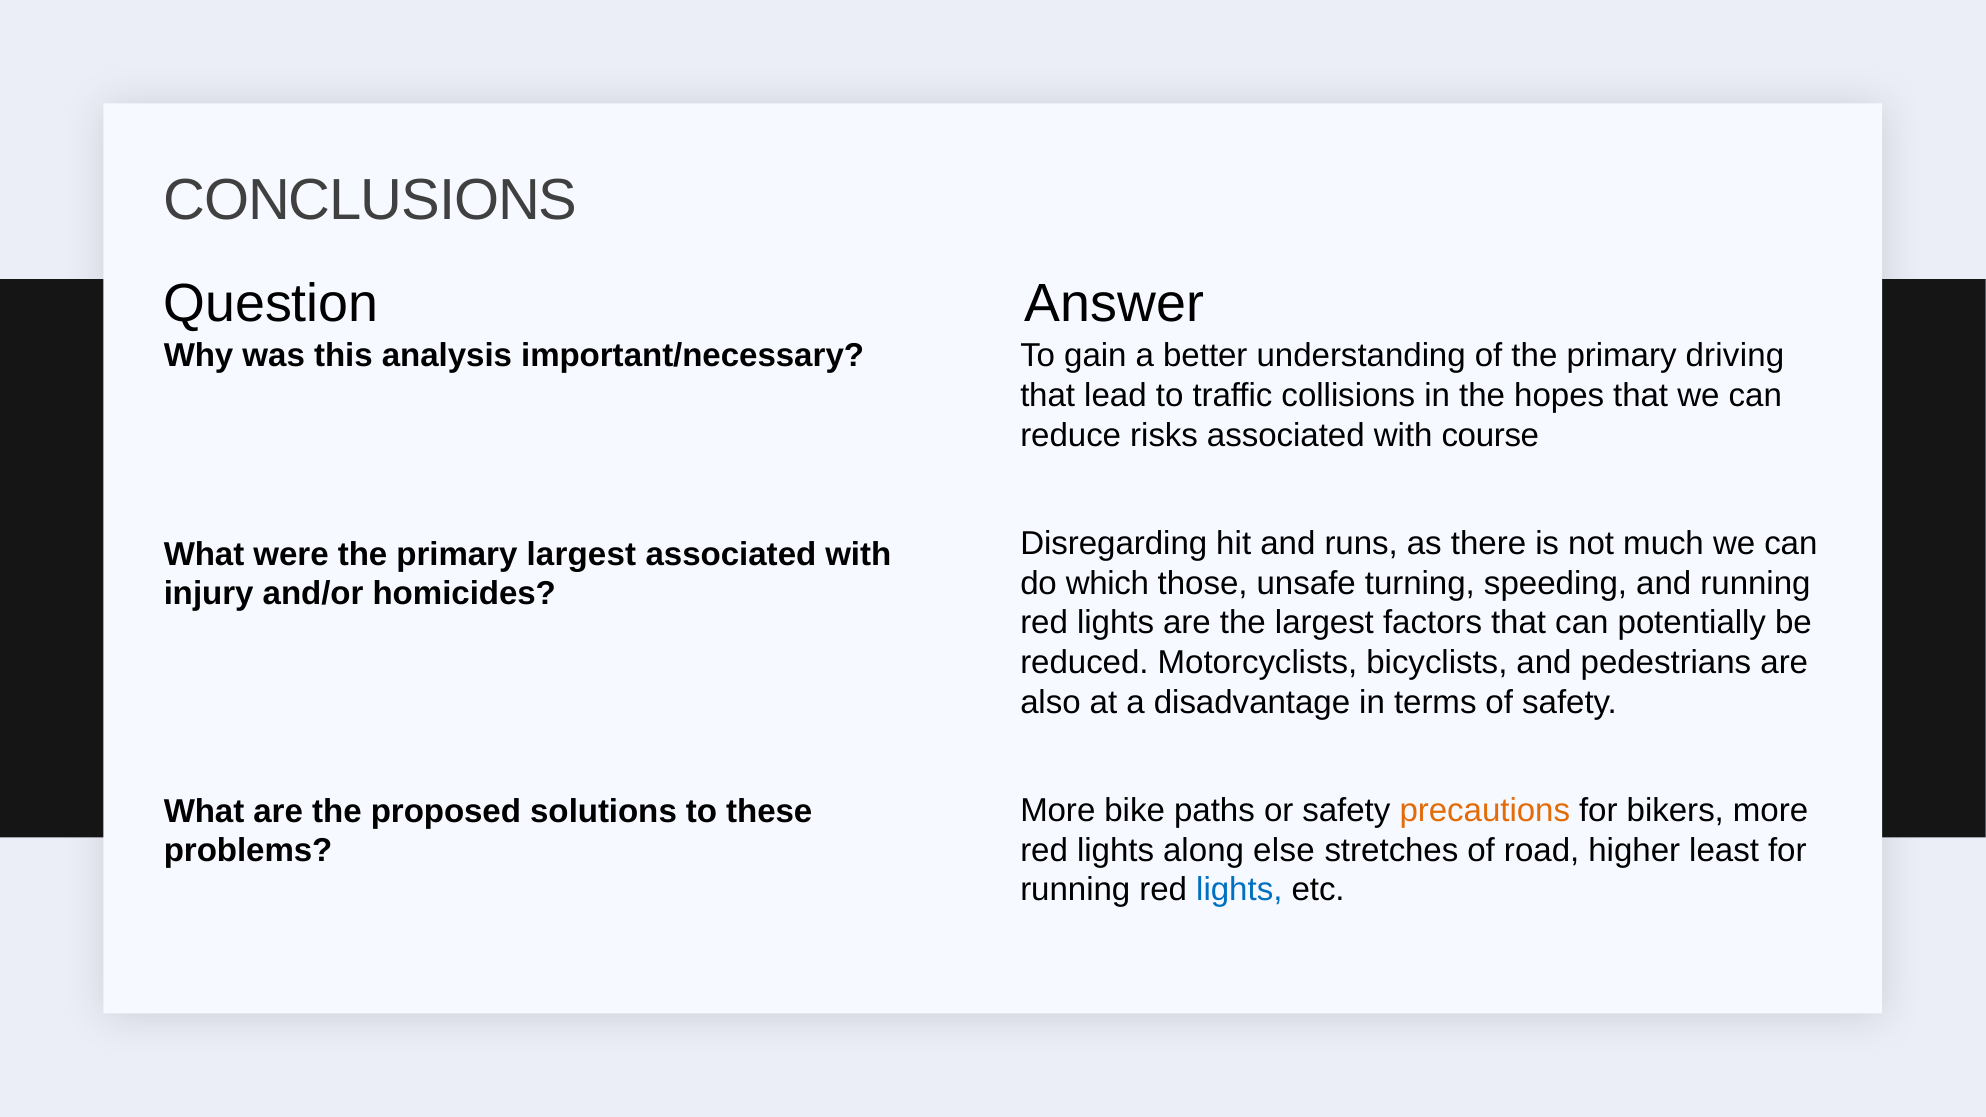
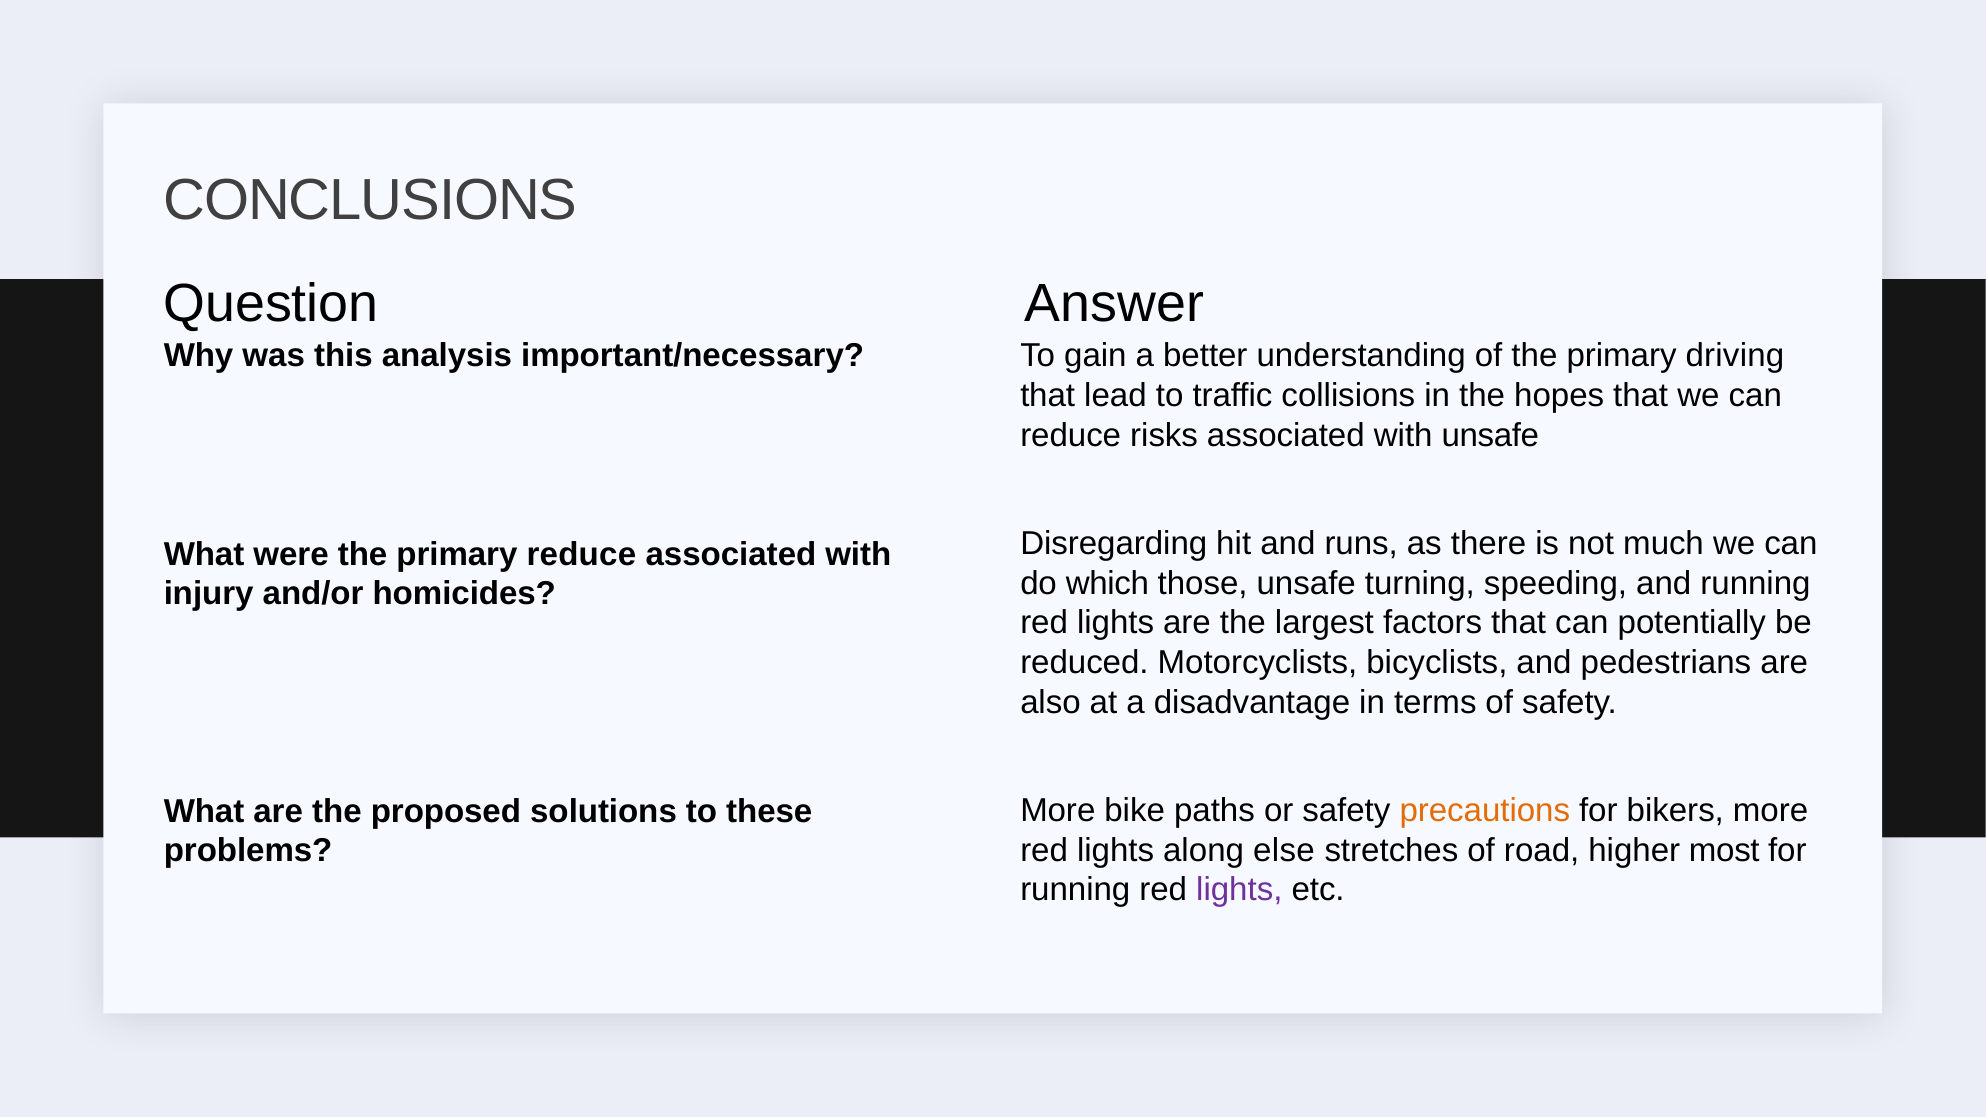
with course: course -> unsafe (1490, 435)
primary largest: largest -> reduce (581, 554)
least: least -> most (1724, 850)
lights colour: blue -> purple (1239, 890)
